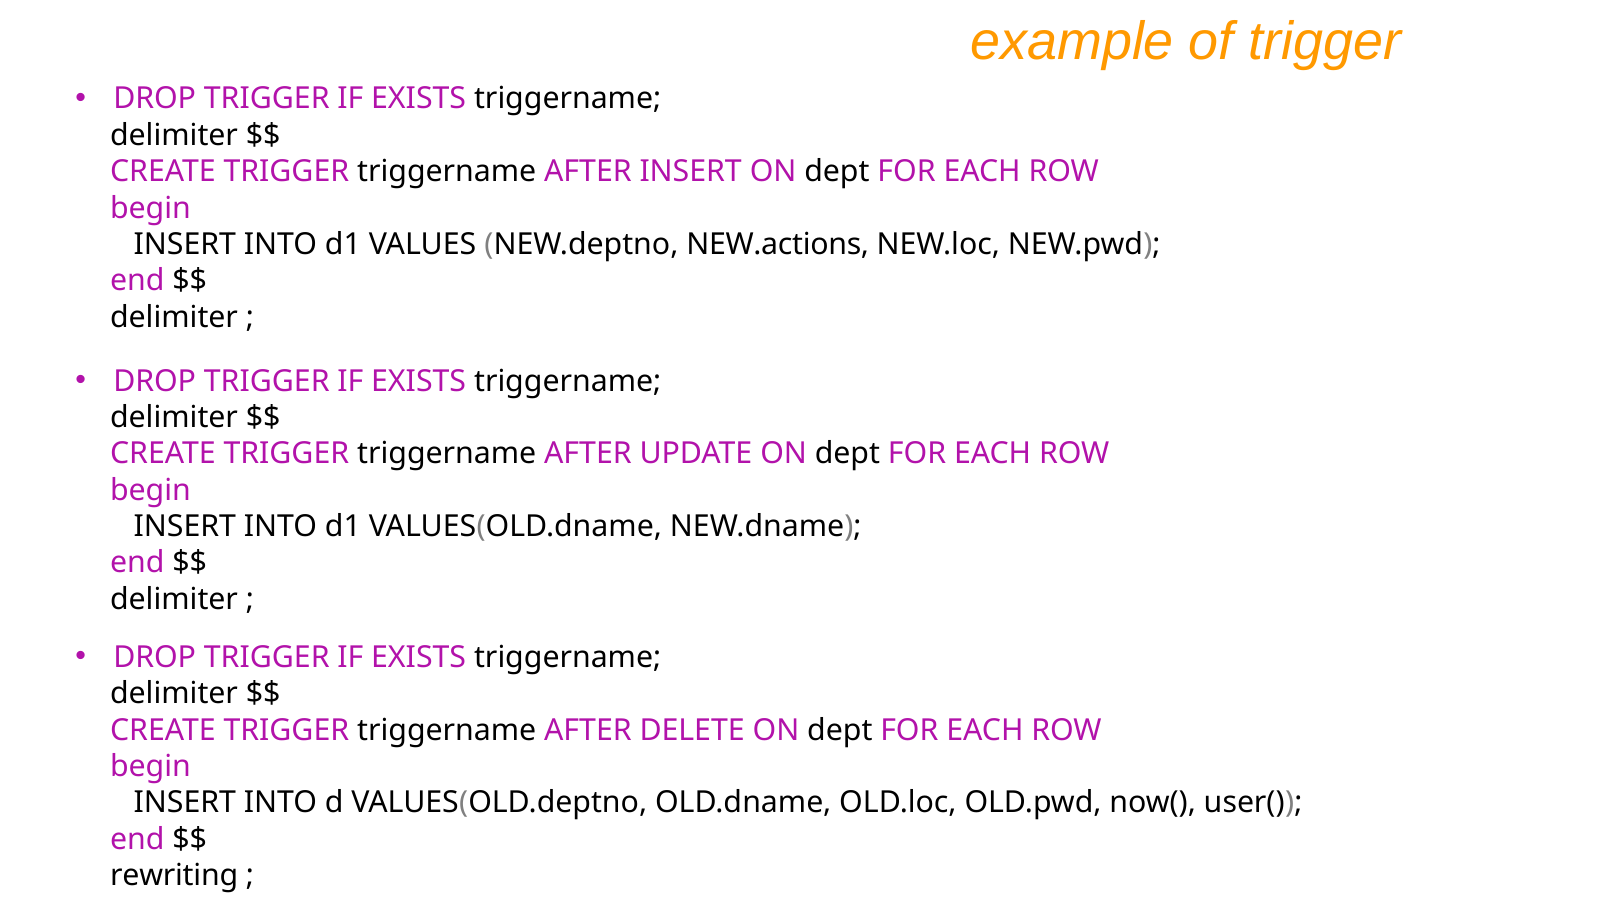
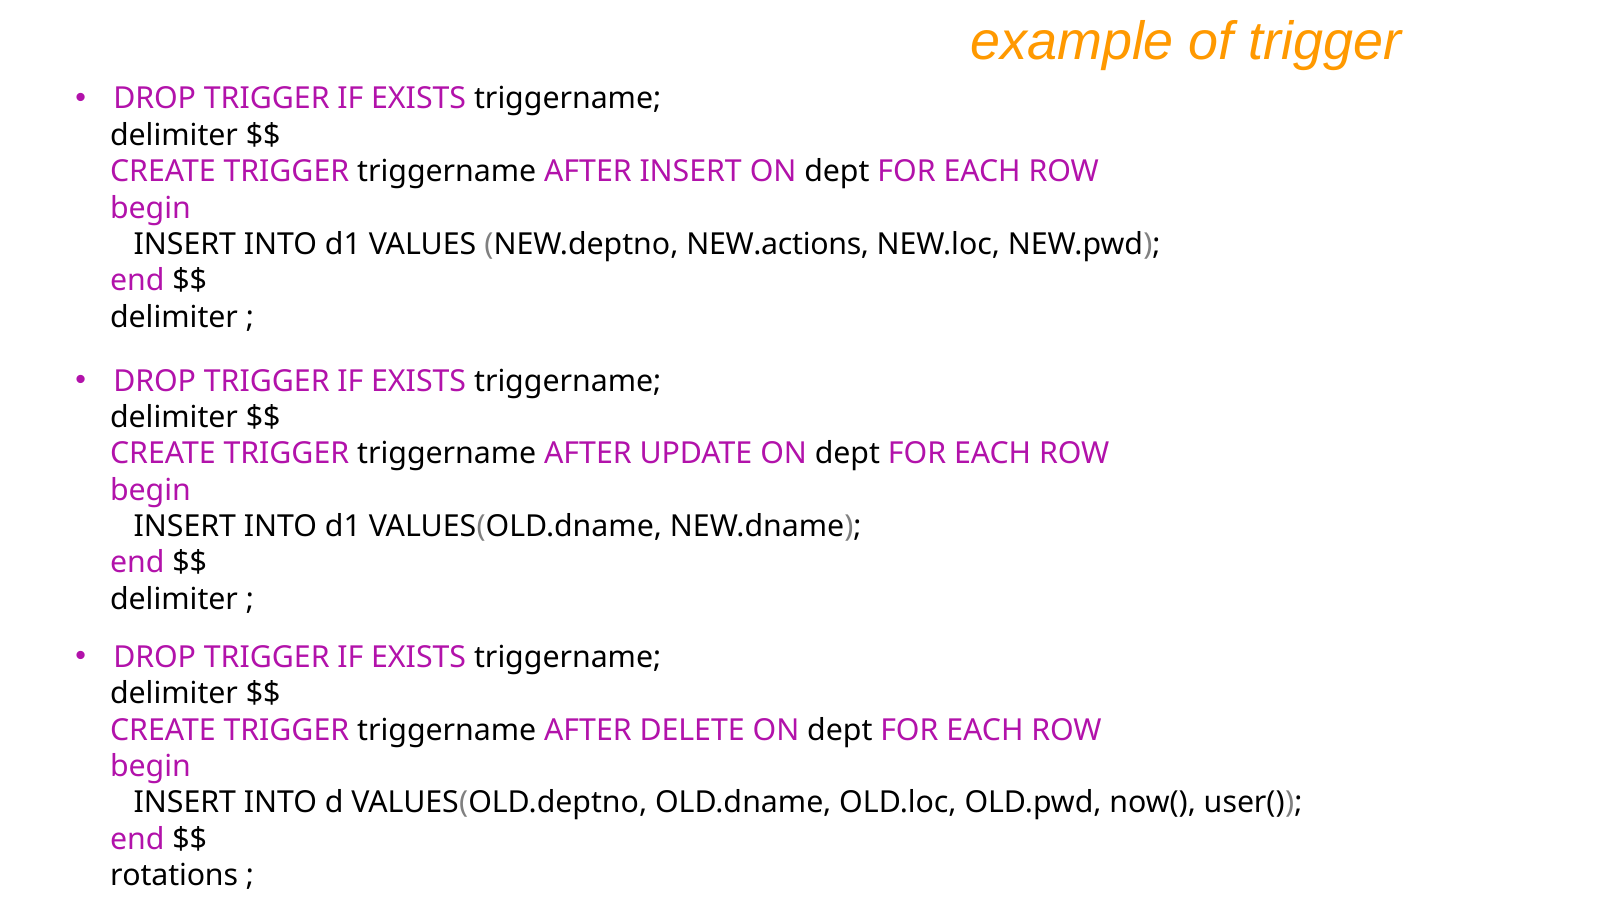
rewriting: rewriting -> rotations (174, 875)
